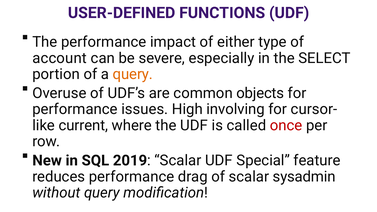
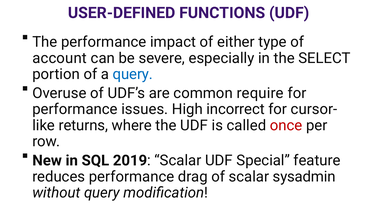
query colour: orange -> blue (133, 74)
objects: objects -> require (260, 93)
involving: involving -> incorrect (236, 109)
current: current -> returns (83, 125)
